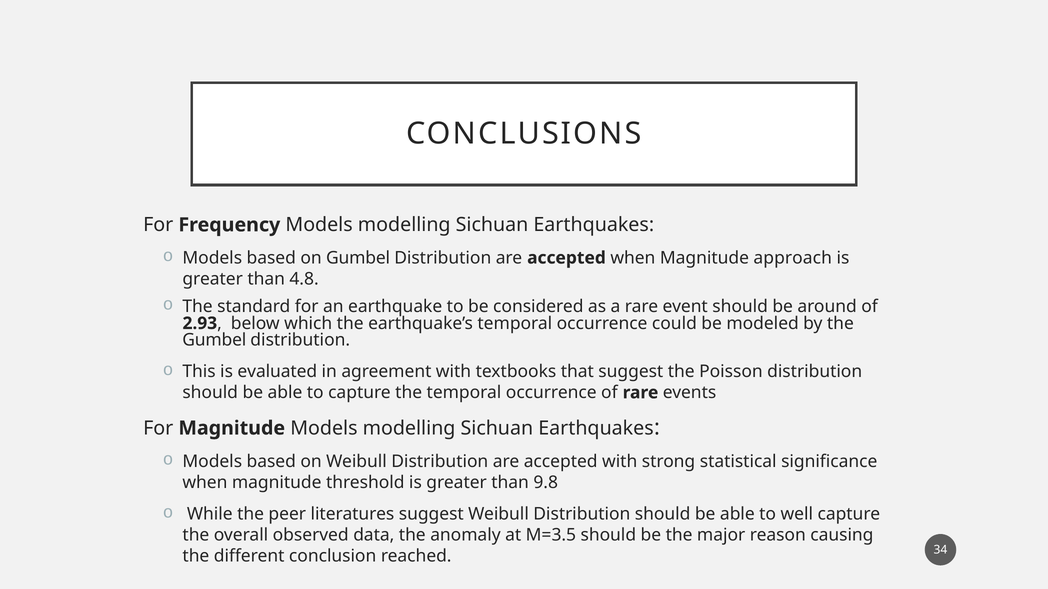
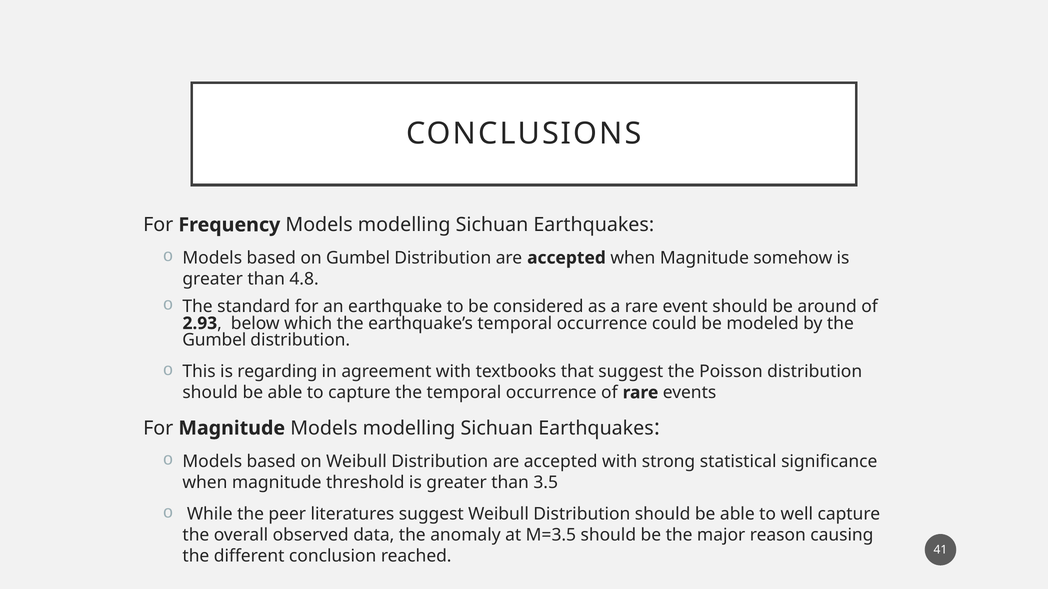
approach: approach -> somehow (793, 258)
evaluated: evaluated -> regarding (277, 372)
9.8: 9.8 -> 3.5 (546, 483)
34: 34 -> 41 (940, 550)
